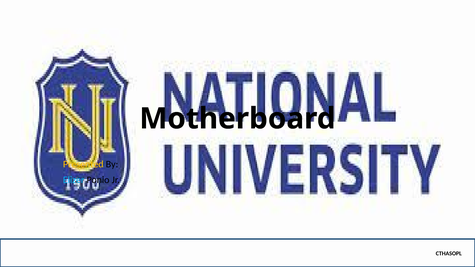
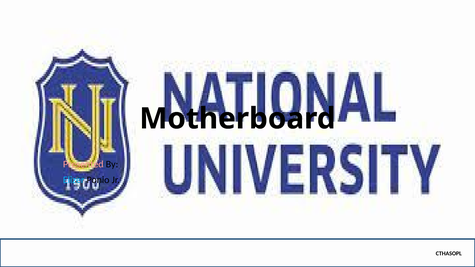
Presented colour: yellow -> pink (83, 164)
